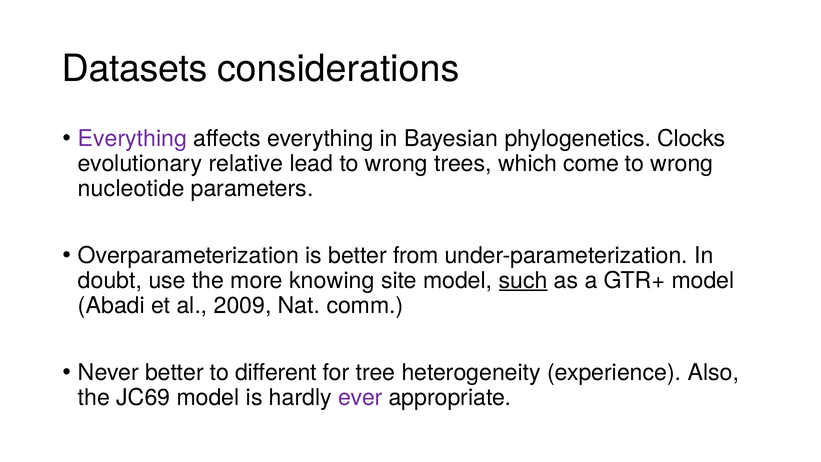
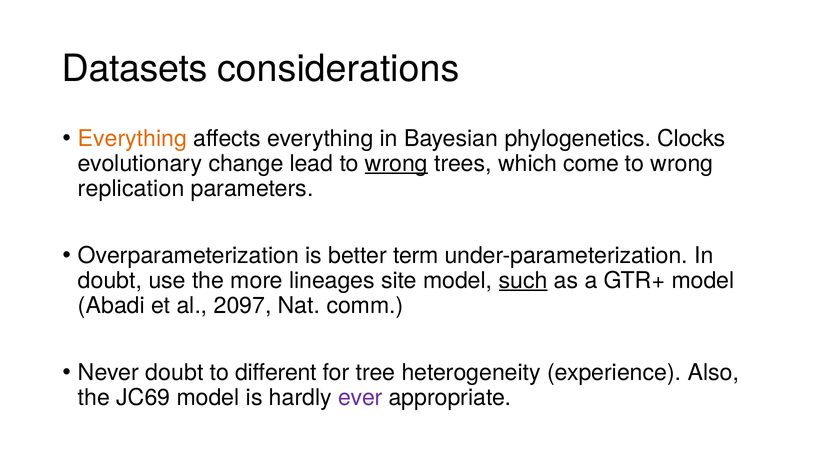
Everything colour: purple -> orange (133, 138)
relative: relative -> change (246, 163)
wrong underline: none -> present (396, 163)
nucleotide: nucleotide -> replication (131, 188)
from: from -> term (416, 255)
knowing: knowing -> lineages (332, 280)
2009: 2009 -> 2097 (243, 305)
Never better: better -> doubt (174, 372)
